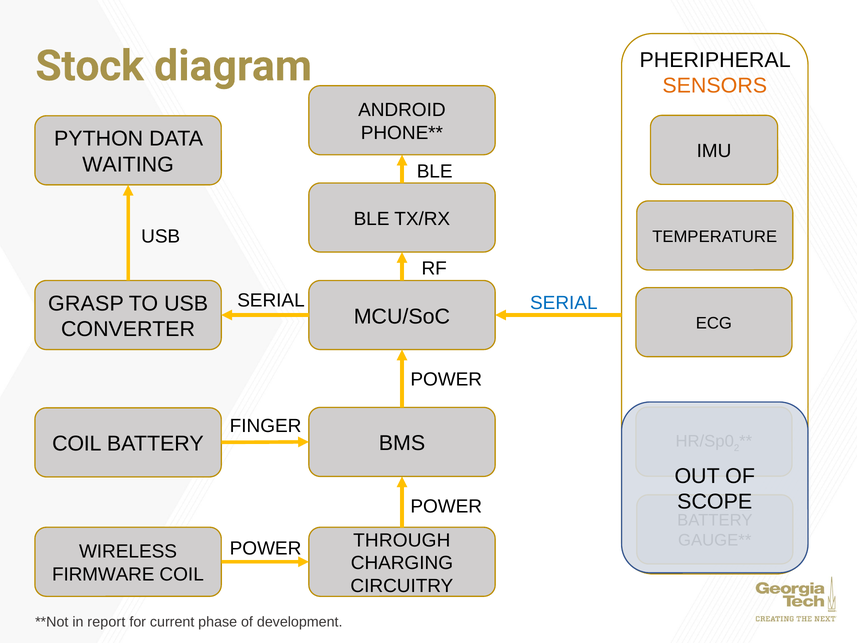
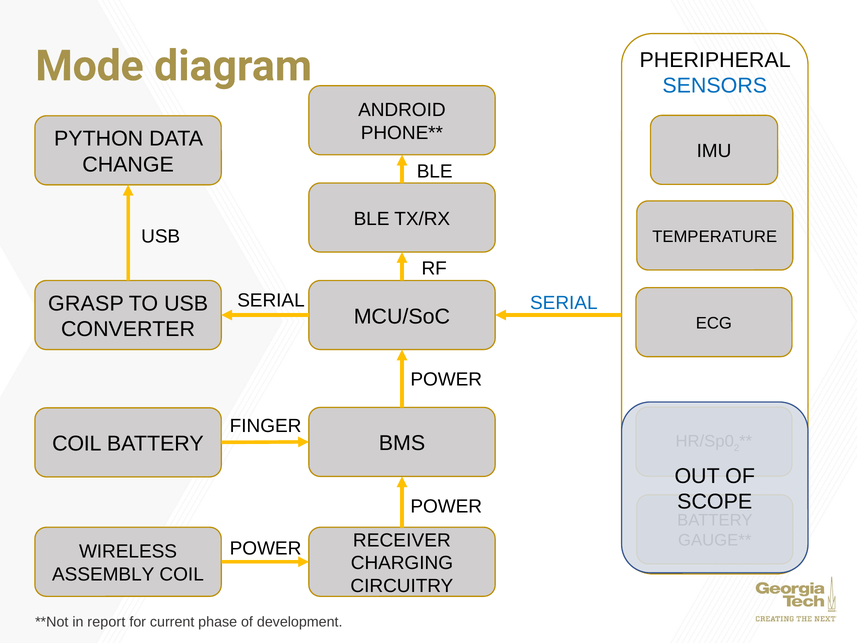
Stock: Stock -> Mode (90, 66)
SENSORS colour: orange -> blue (715, 86)
WAITING: WAITING -> CHANGE (128, 165)
THROUGH: THROUGH -> RECEIVER (402, 540)
FIRMWARE: FIRMWARE -> ASSEMBLY (103, 574)
